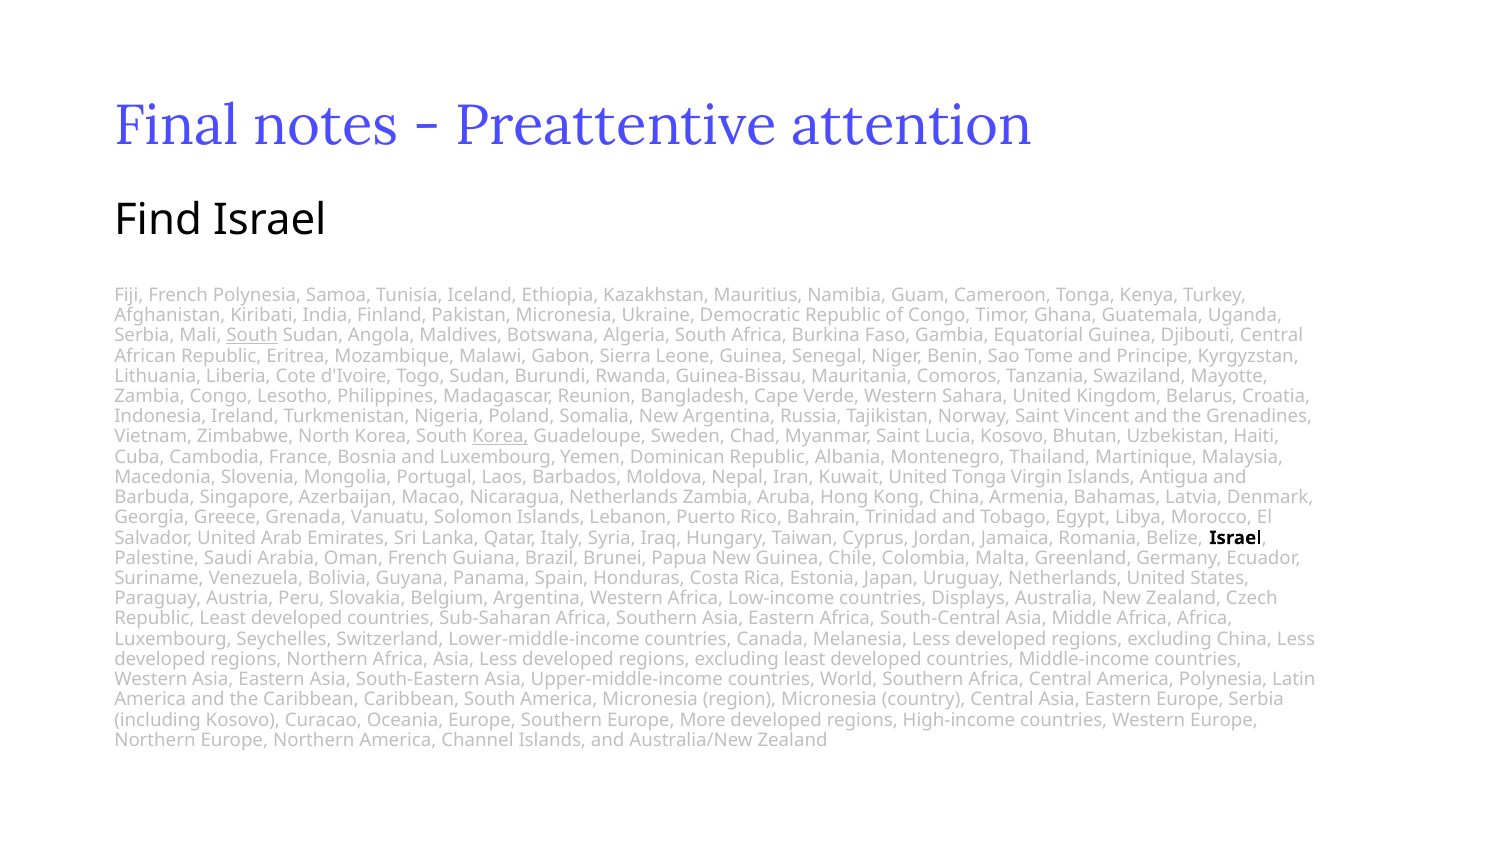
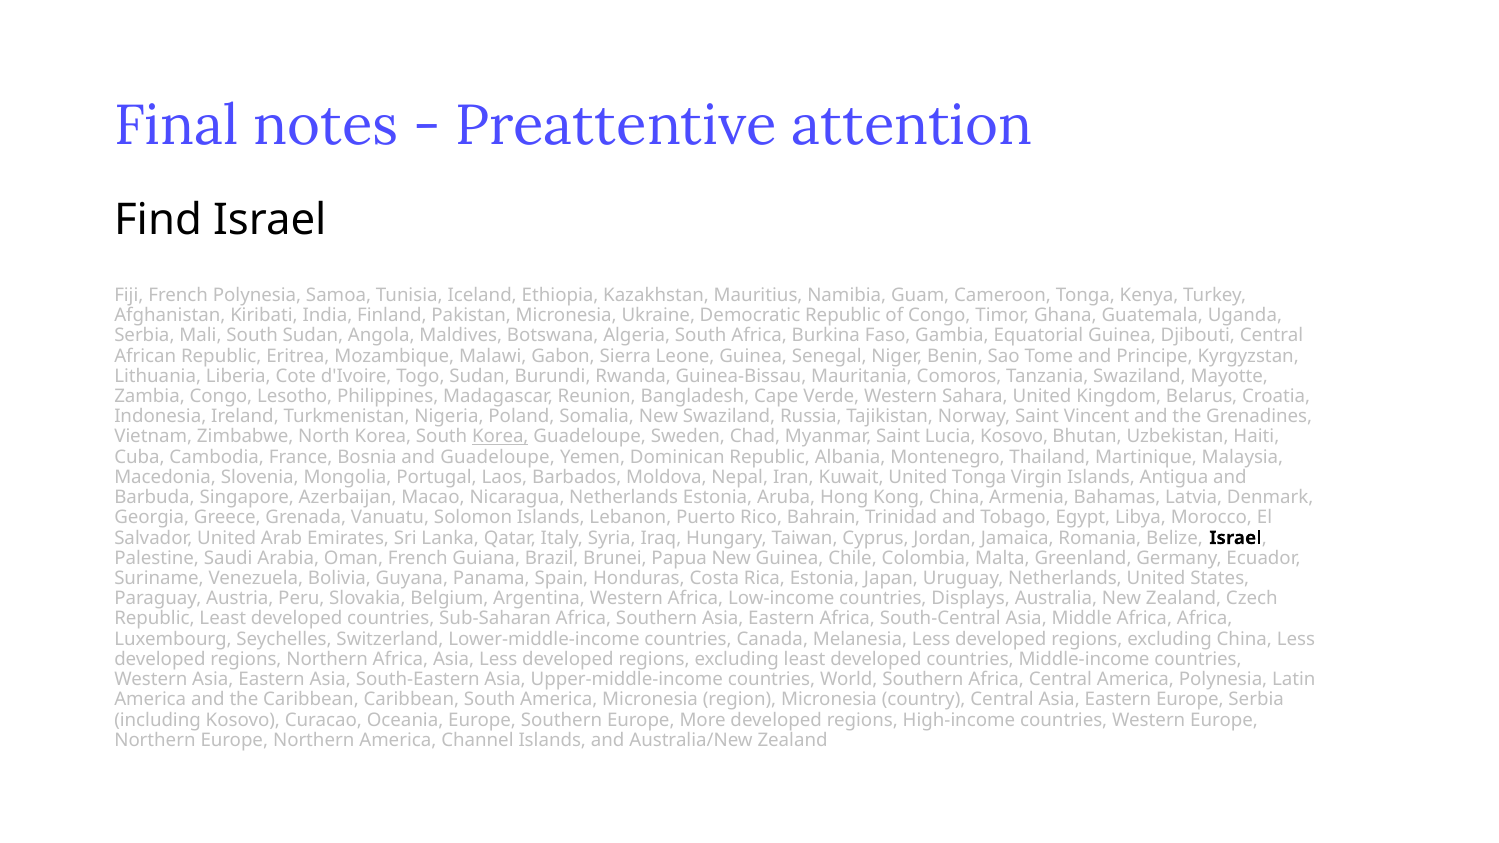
South underline: present -> none (252, 336)
New Argentina: Argentina -> Swaziland (729, 417)
and Luxembourg: Luxembourg -> Guadeloupe (498, 457)
Netherlands Zambia: Zambia -> Estonia (718, 498)
